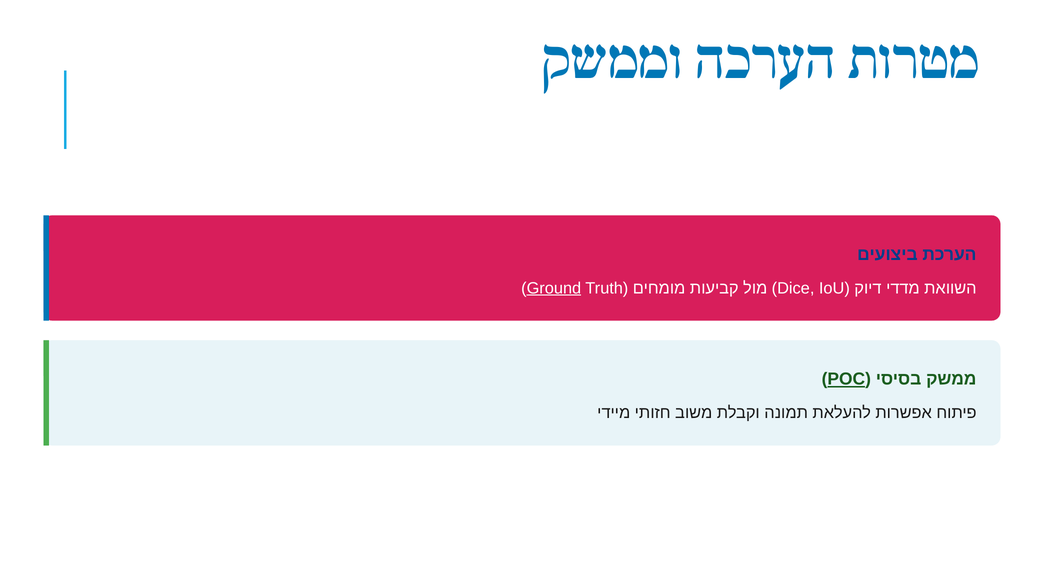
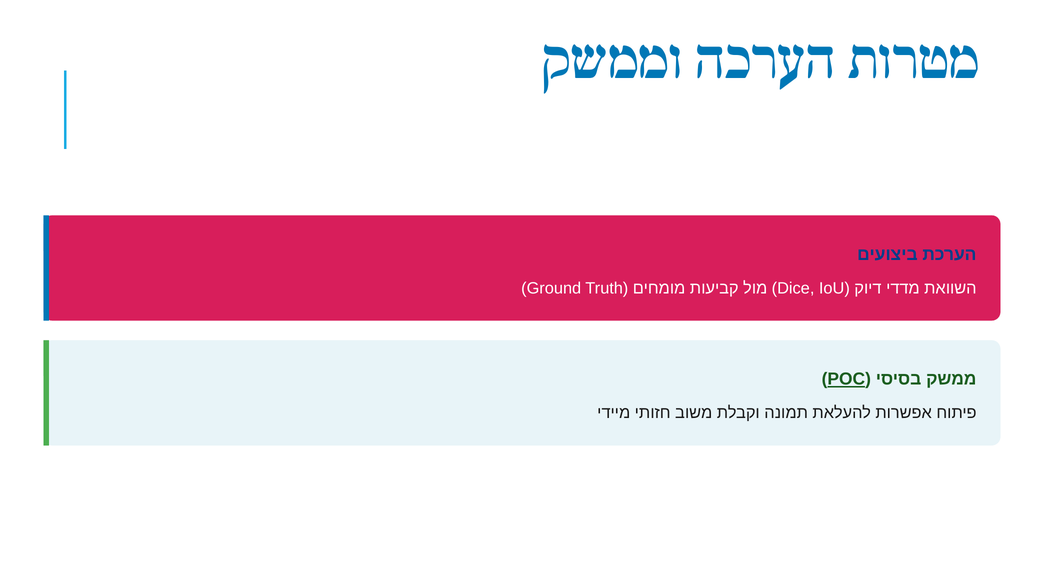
Ground underline: present -> none (554, 288)
